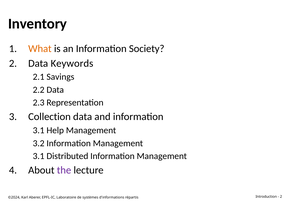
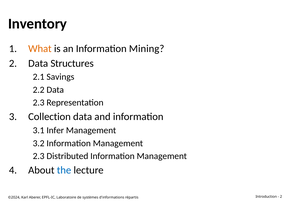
Society: Society -> Mining (147, 49)
Keywords: Keywords -> Structures (72, 63)
Help: Help -> Infer (55, 131)
3.1: 3.1 -> 2.3 (39, 156)
the colour: purple -> blue (64, 170)
